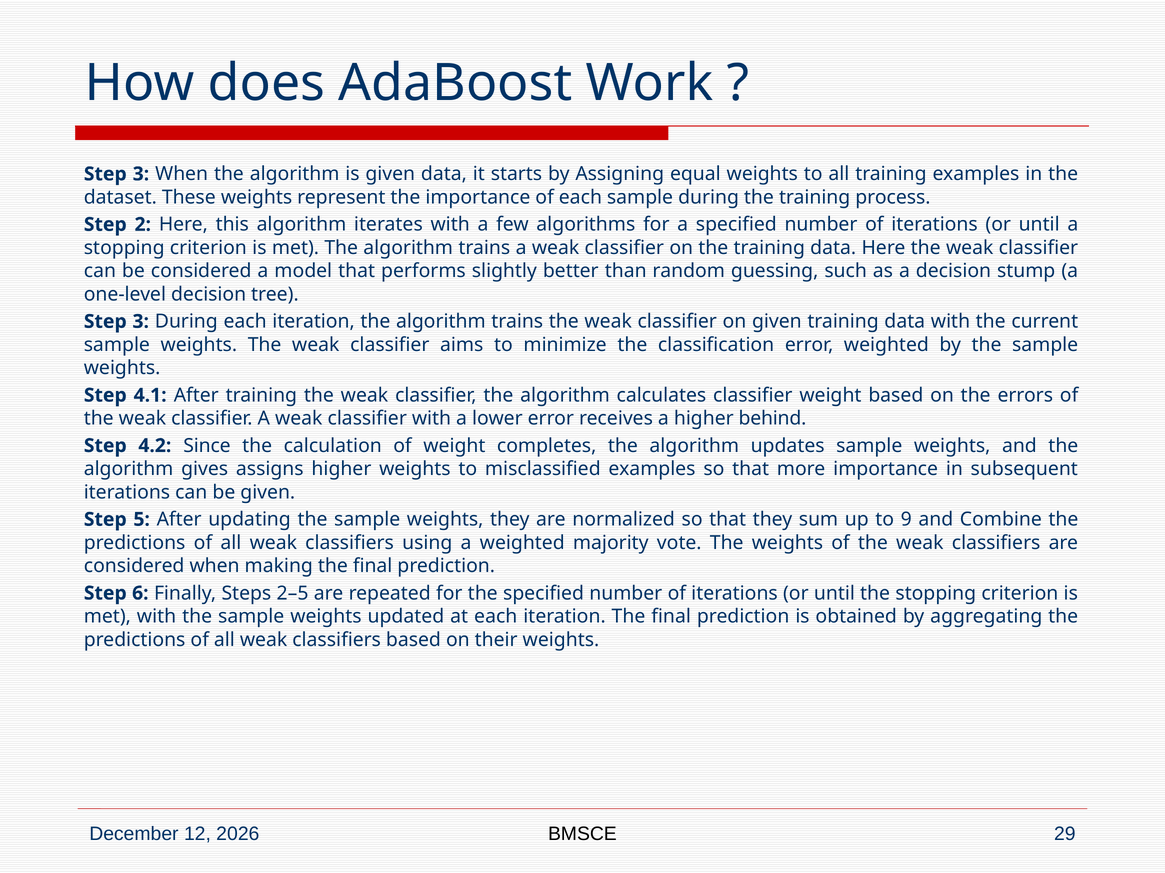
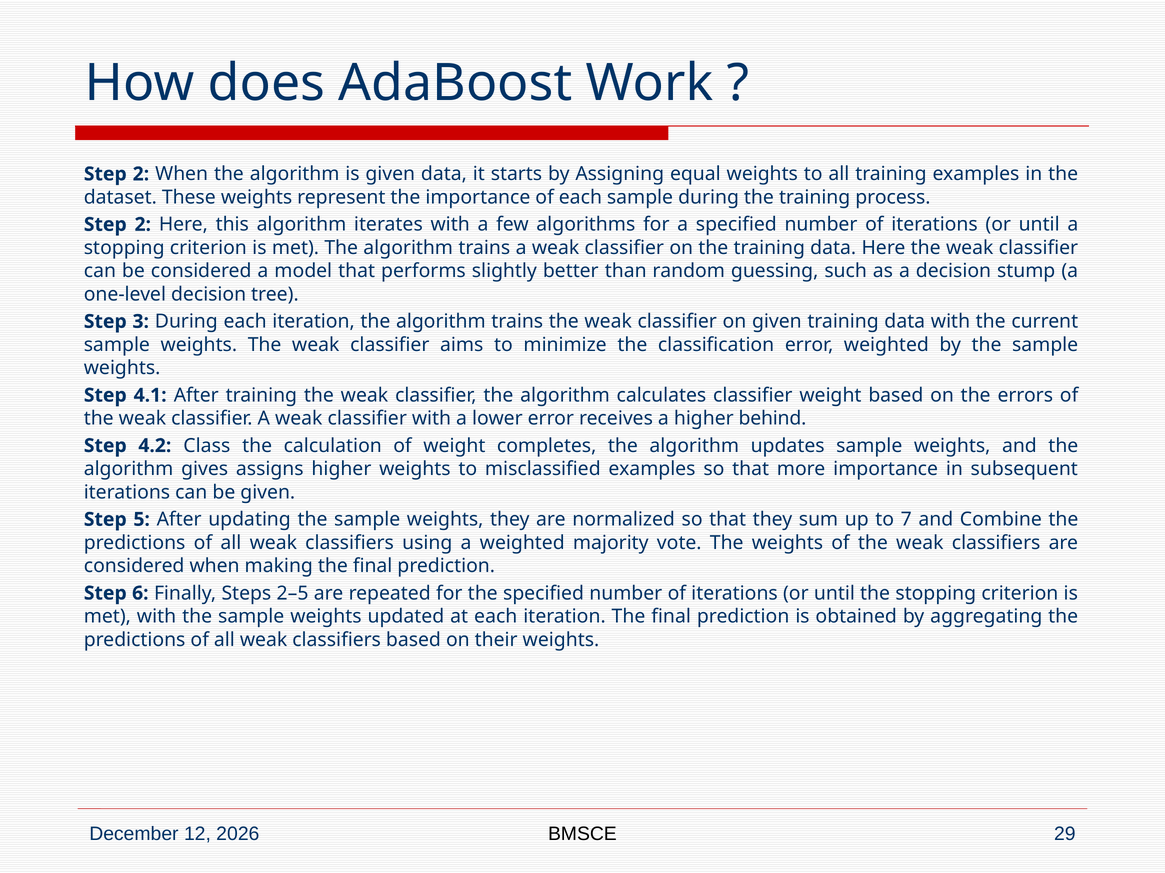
3: 3 -> 2 (141, 174)
Since: Since -> Class (207, 446)
9: 9 -> 7 (906, 520)
